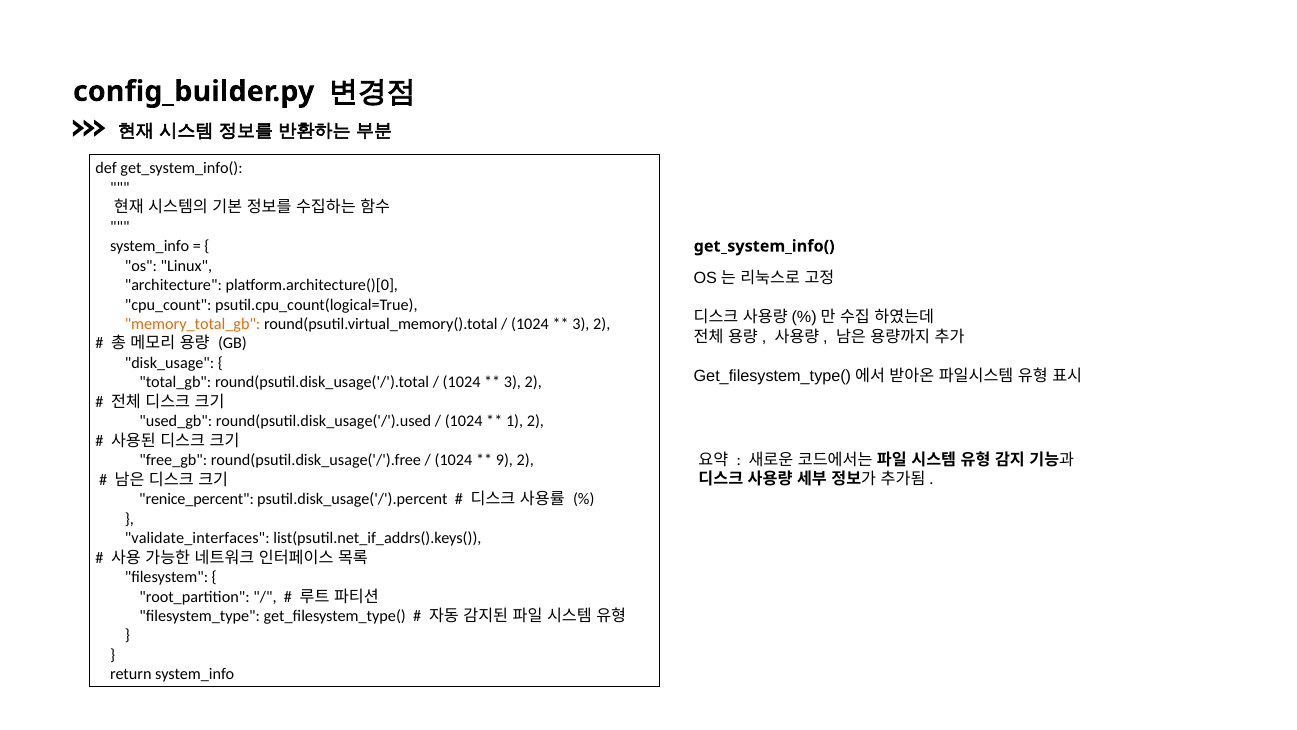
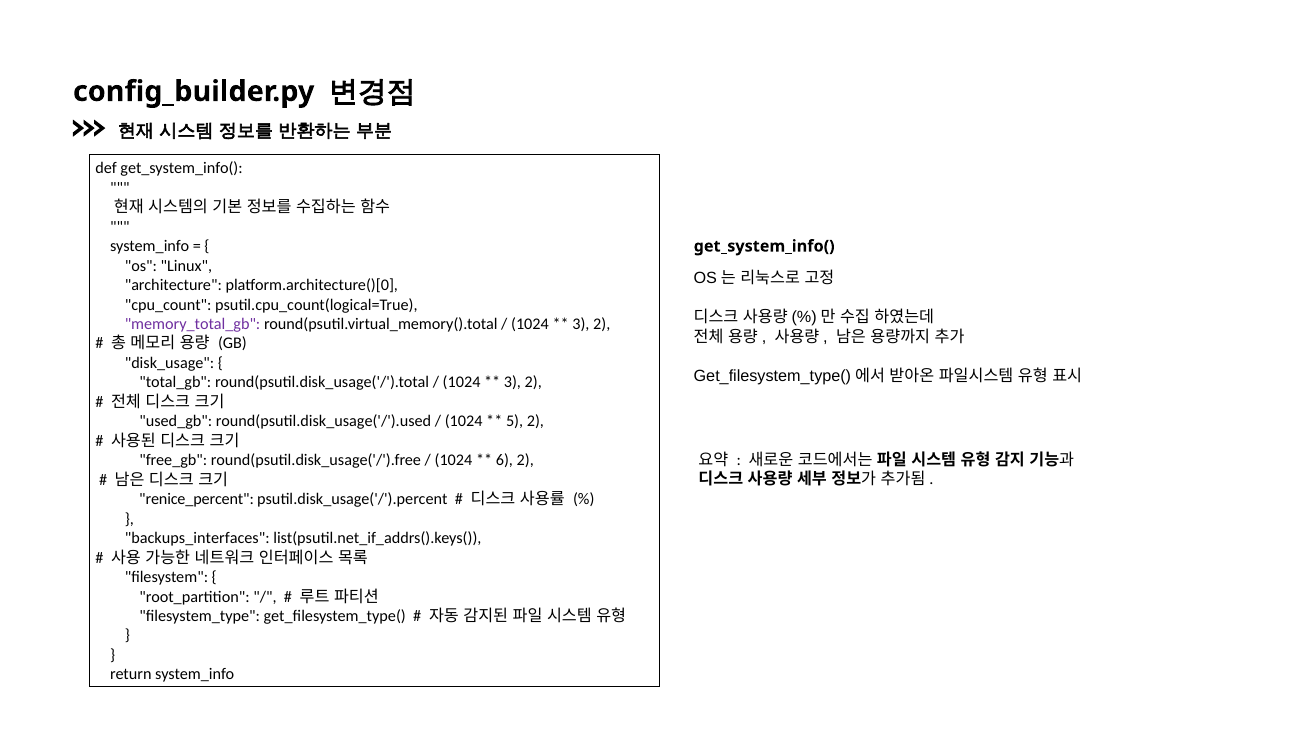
memory_total_gb colour: orange -> purple (193, 324)
1: 1 -> 5 (515, 421)
9: 9 -> 6 (504, 460)
validate_interfaces: validate_interfaces -> backups_interfaces (197, 538)
